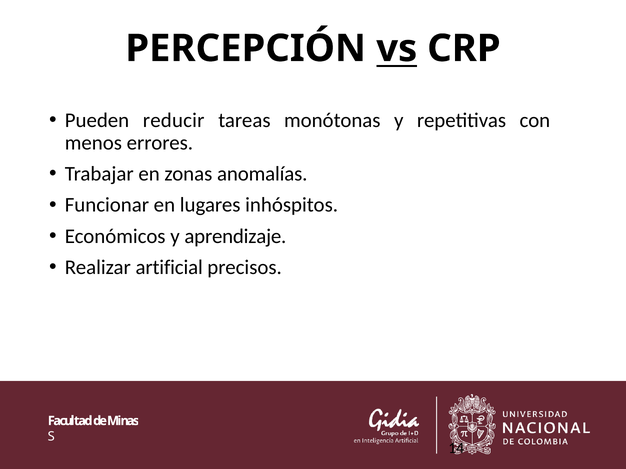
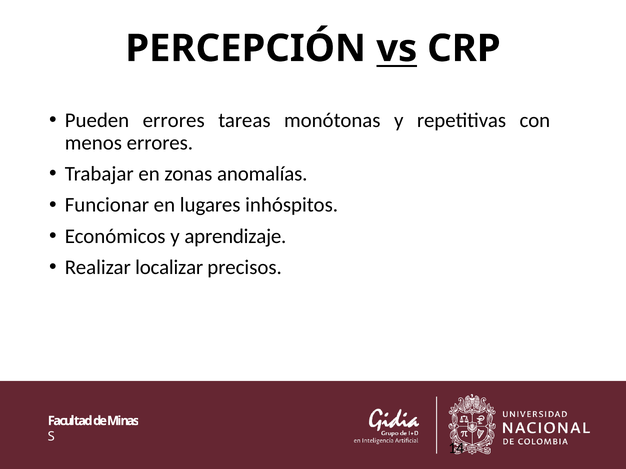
Pueden reducir: reducir -> errores (174, 120)
artificial: artificial -> localizar (169, 268)
